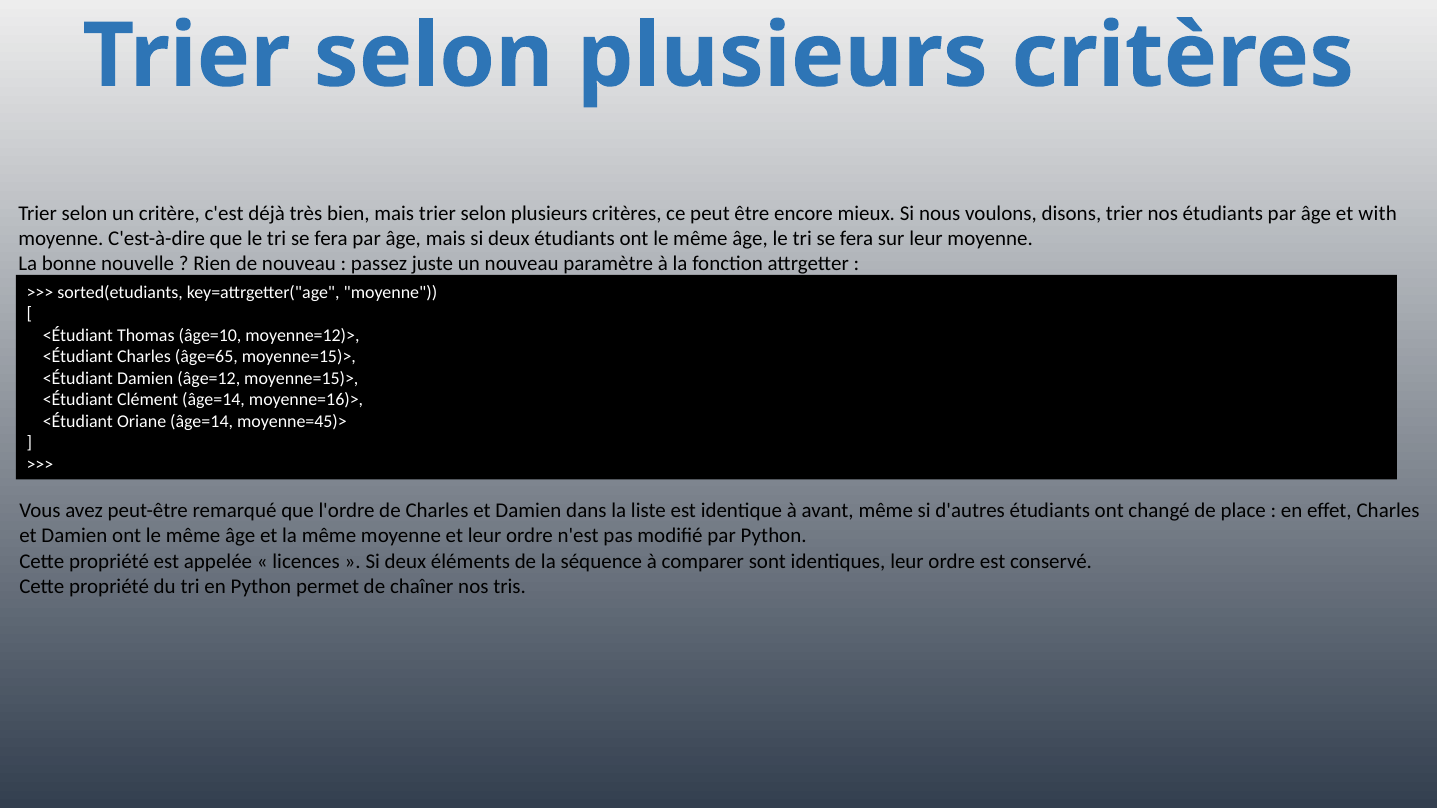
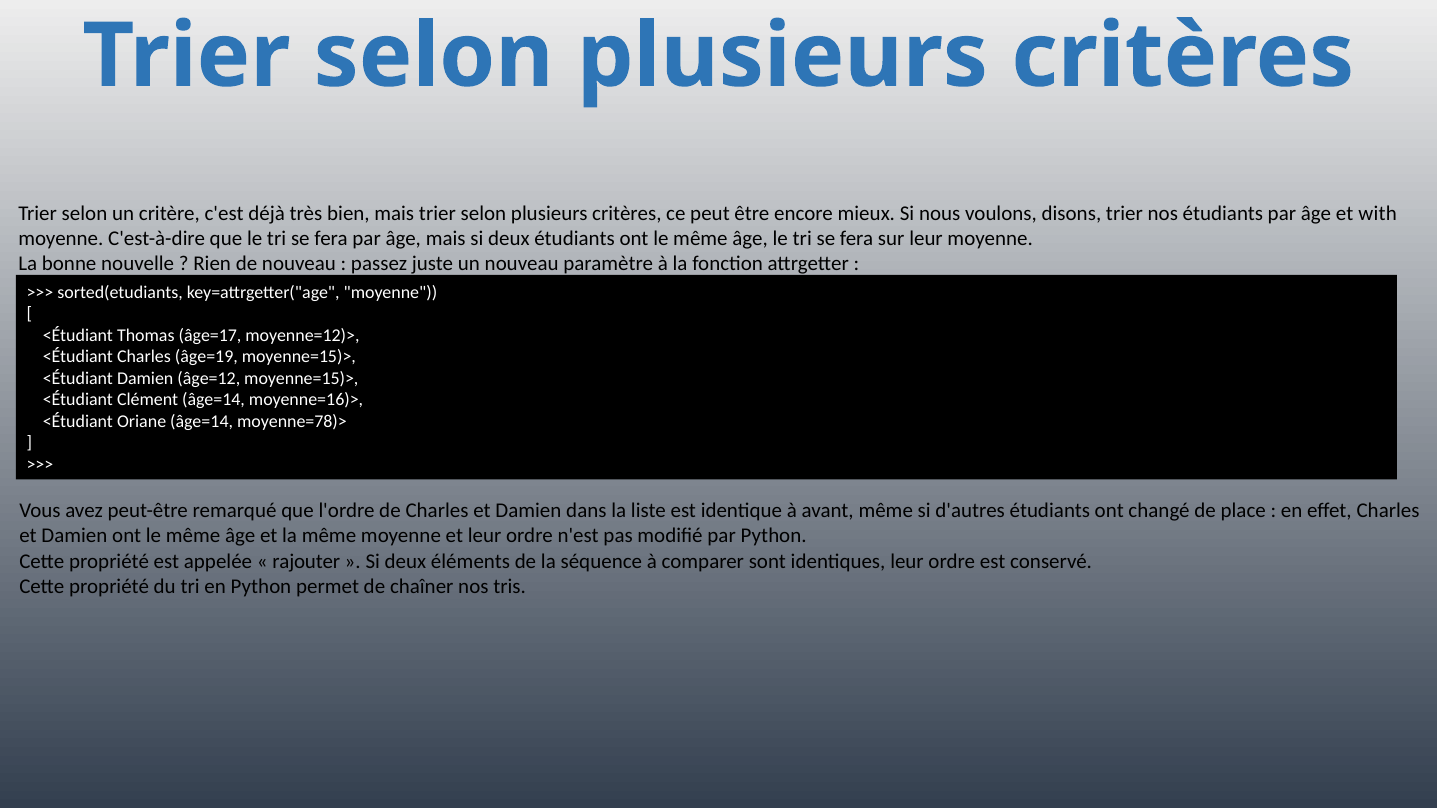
âge=10: âge=10 -> âge=17 (210, 335)
âge=65: âge=65 -> âge=19 (206, 357)
moyenne=45)>: moyenne=45)> -> moyenne=78)> (292, 422)
licences: licences -> rajouter (306, 561)
